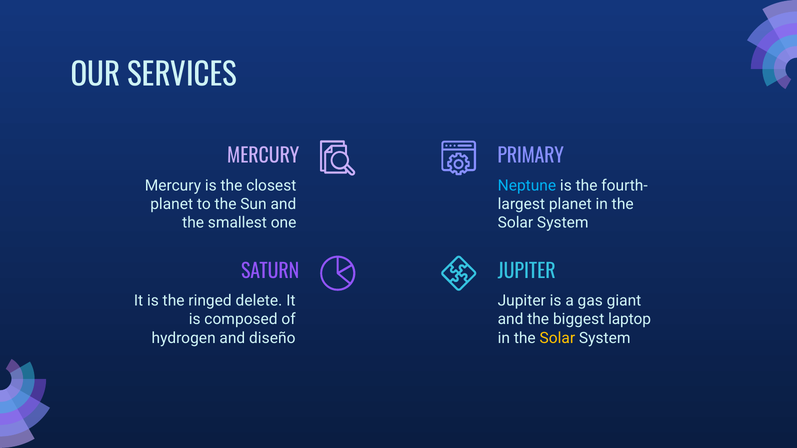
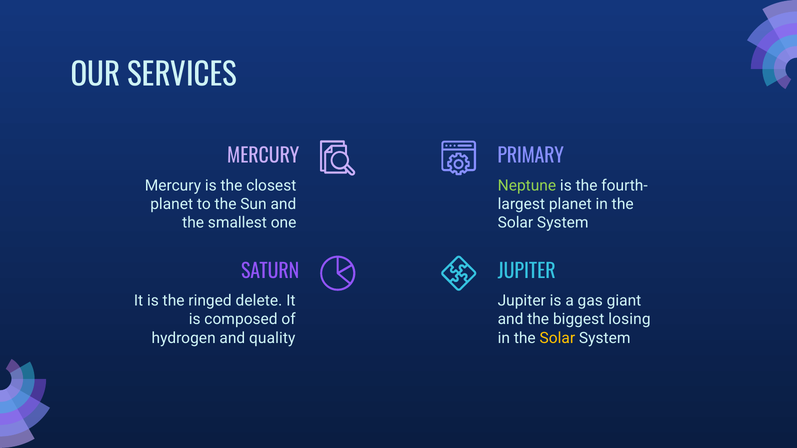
Neptune colour: light blue -> light green (527, 186)
laptop: laptop -> losing (629, 320)
diseño: diseño -> quality (272, 338)
